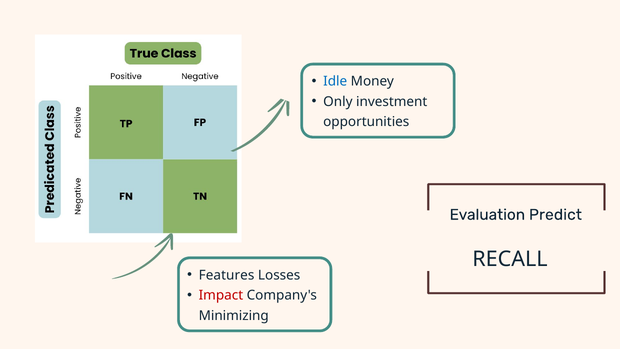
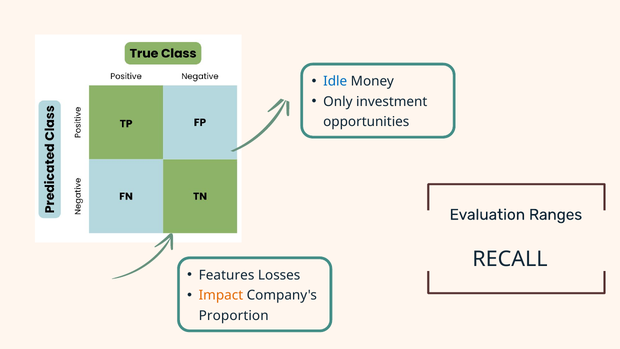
Predict: Predict -> Ranges (556, 214)
Impact colour: red -> orange (221, 295)
Minimizing: Minimizing -> Proportion (234, 316)
